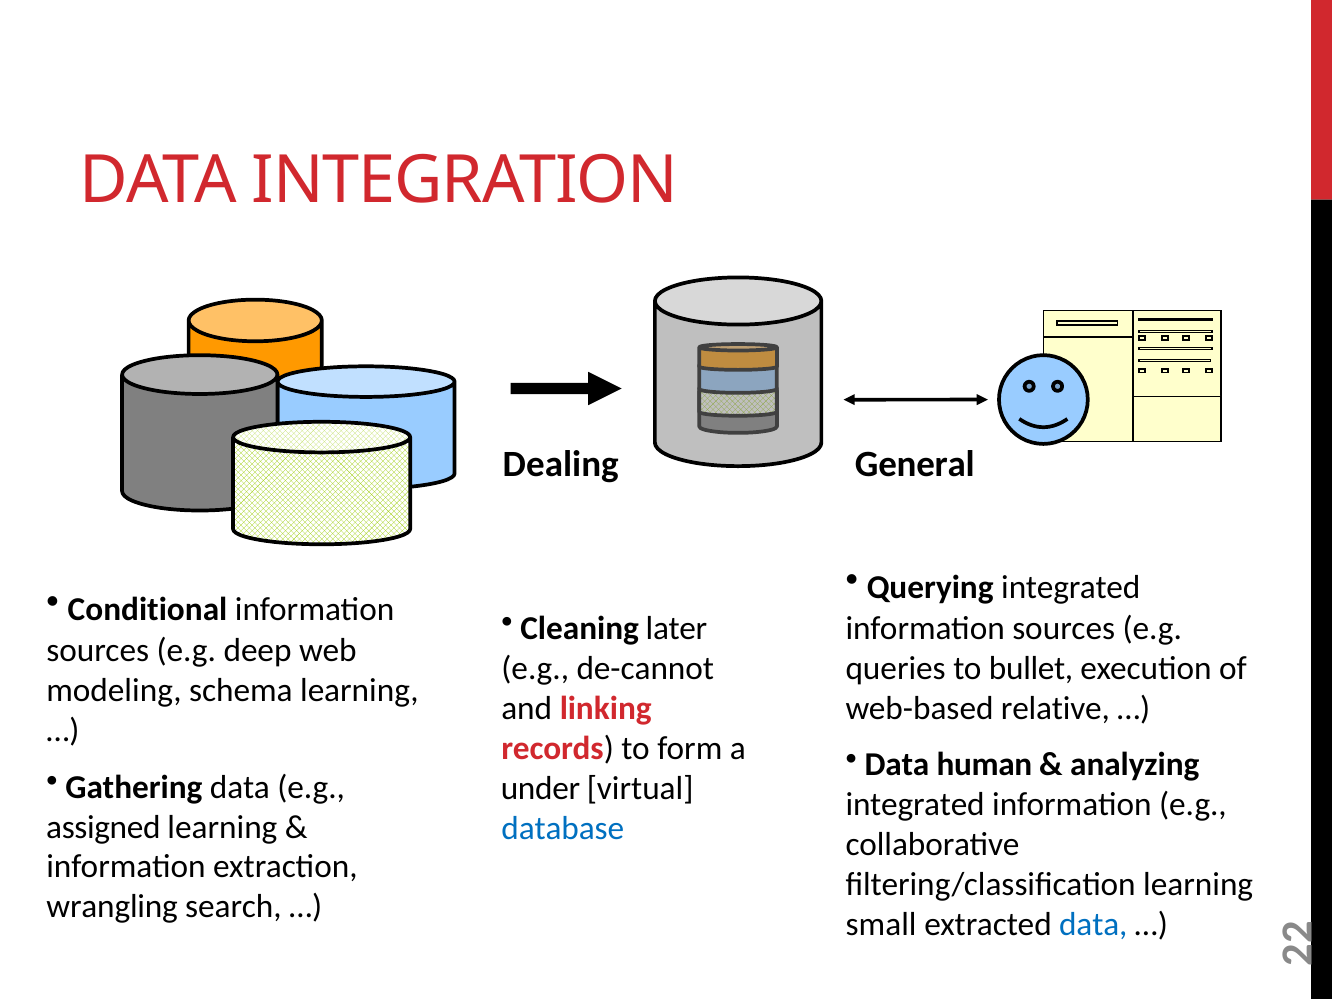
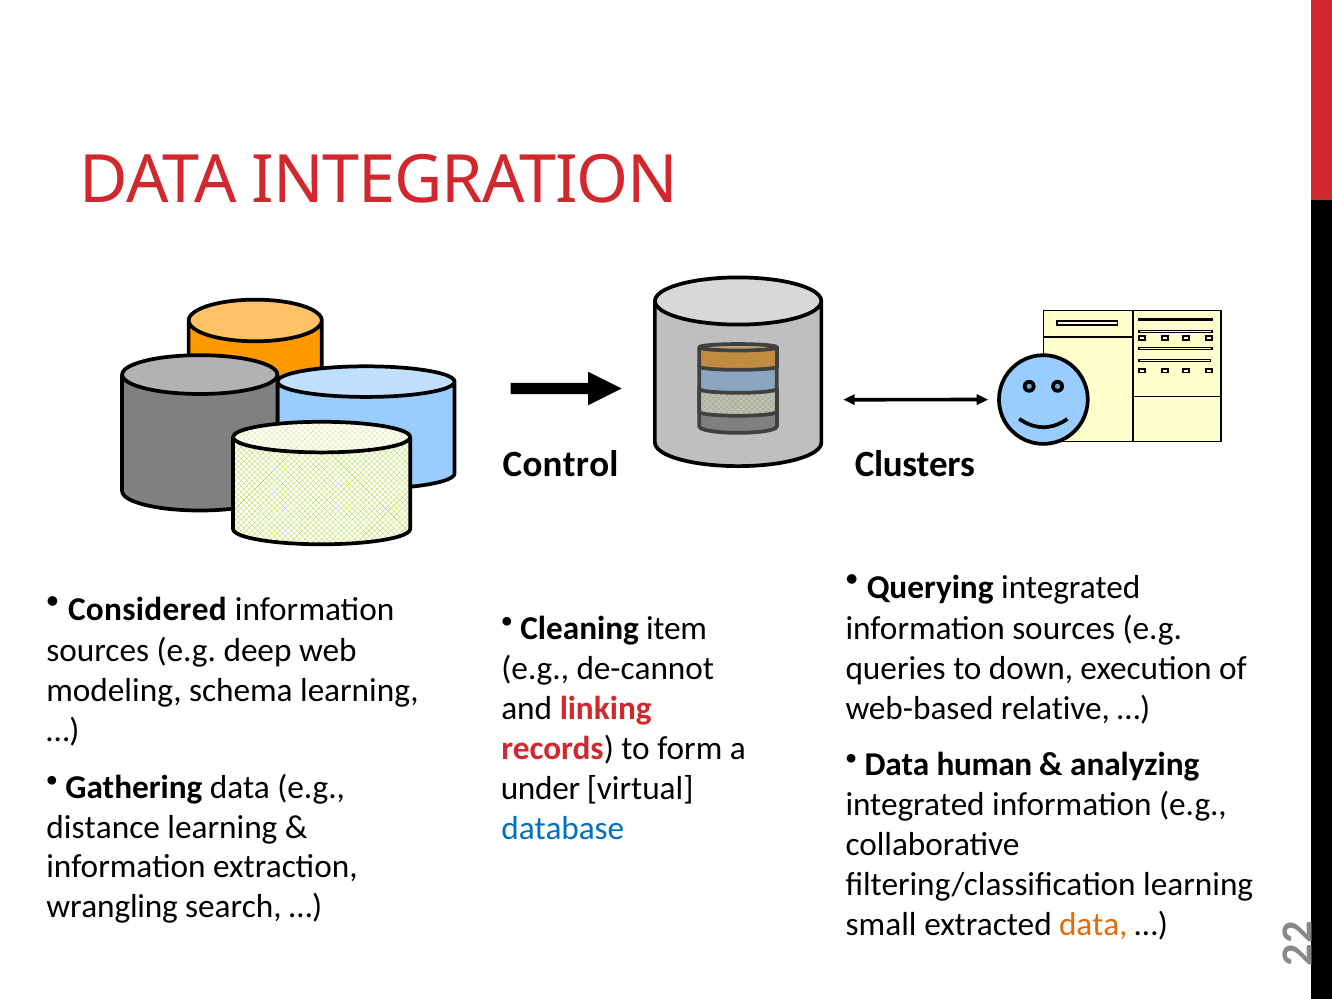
Dealing: Dealing -> Control (561, 464)
General: General -> Clusters (915, 464)
Conditional: Conditional -> Considered (147, 610)
later: later -> item (676, 628)
bullet: bullet -> down (1031, 668)
assigned: assigned -> distance (103, 827)
data colour: blue -> orange (1093, 925)
